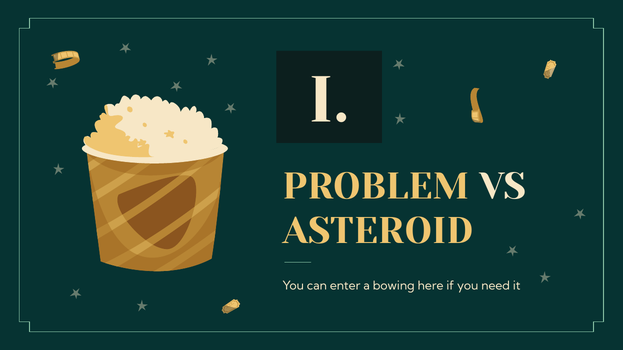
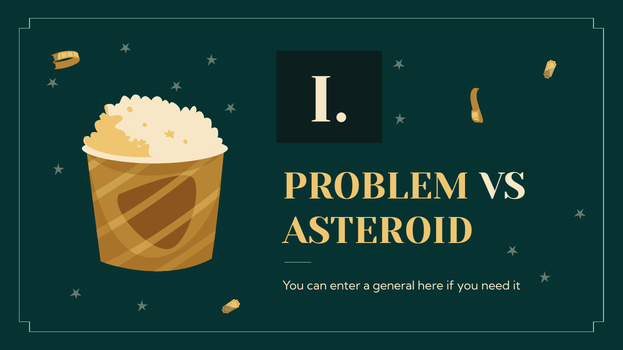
bowing: bowing -> general (394, 286)
